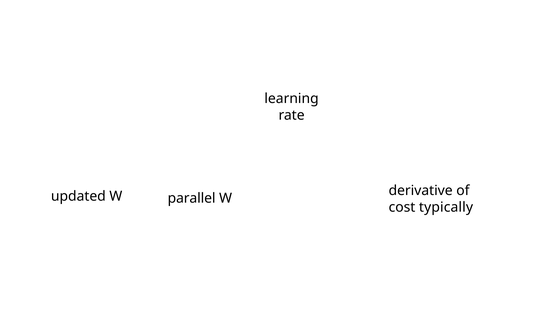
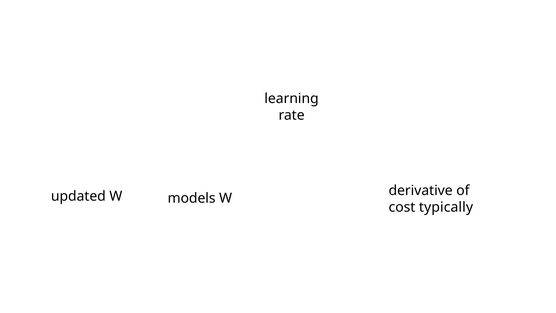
parallel: parallel -> models (192, 198)
